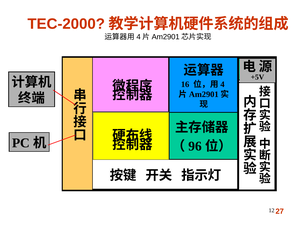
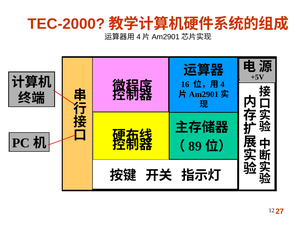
96: 96 -> 89 (195, 146)
